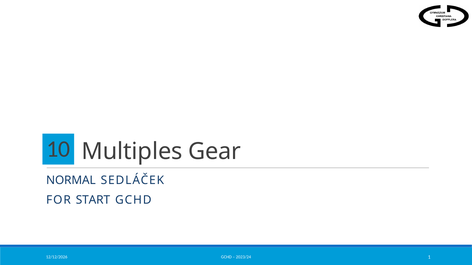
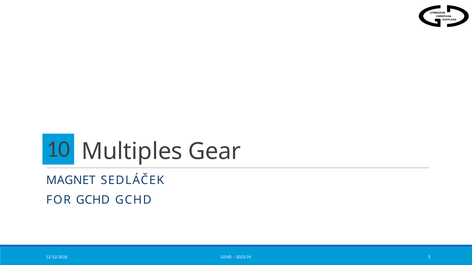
NORMAL: NORMAL -> MAGNET (71, 181)
FOR START: START -> GCHD (93, 200)
